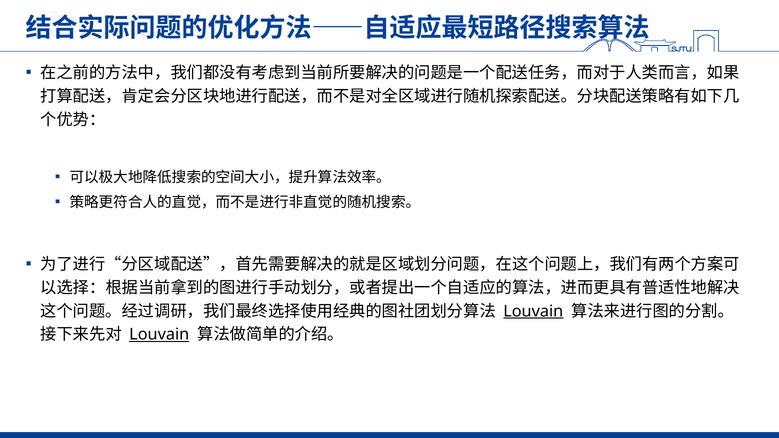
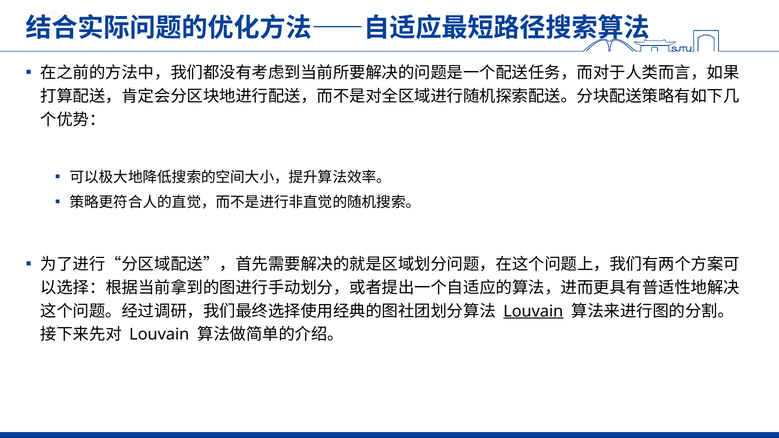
Louvain underline: present -> none (159, 335)
